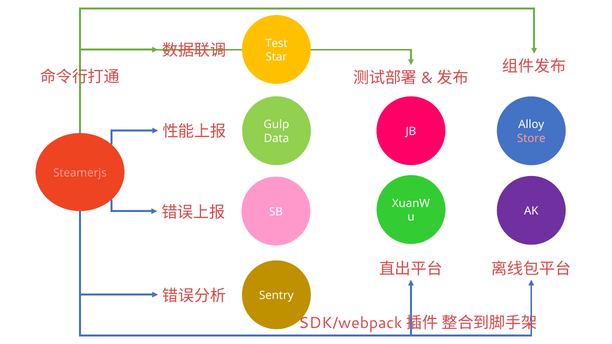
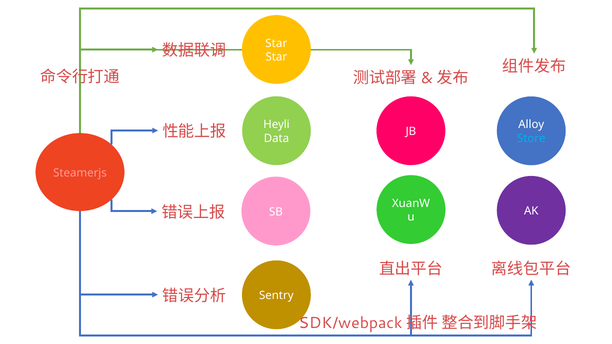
Test: Test -> Star (276, 43)
Gulp: Gulp -> Heyli (277, 125)
Store colour: pink -> light blue (531, 139)
